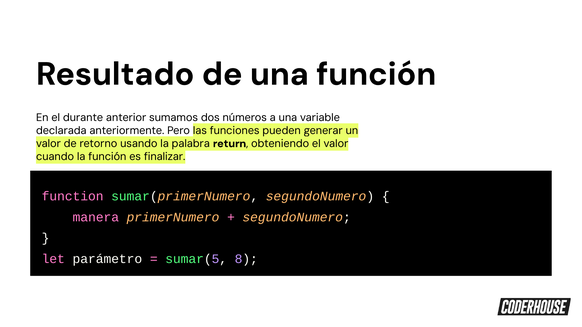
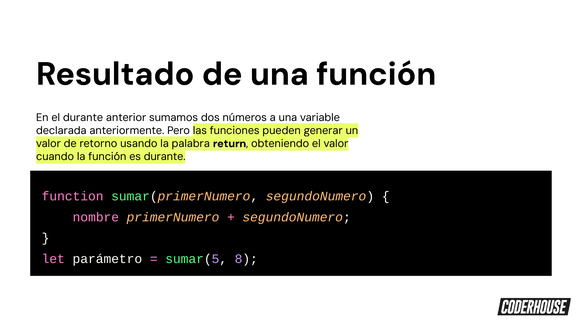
es finalizar: finalizar -> durante (165, 157)
manera: manera -> nombre (96, 217)
